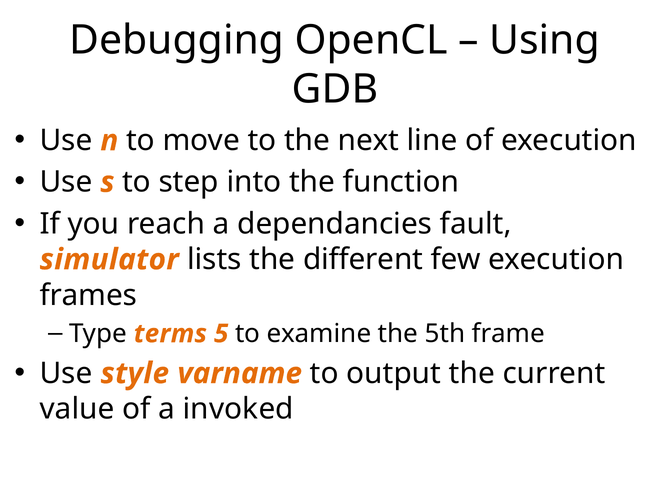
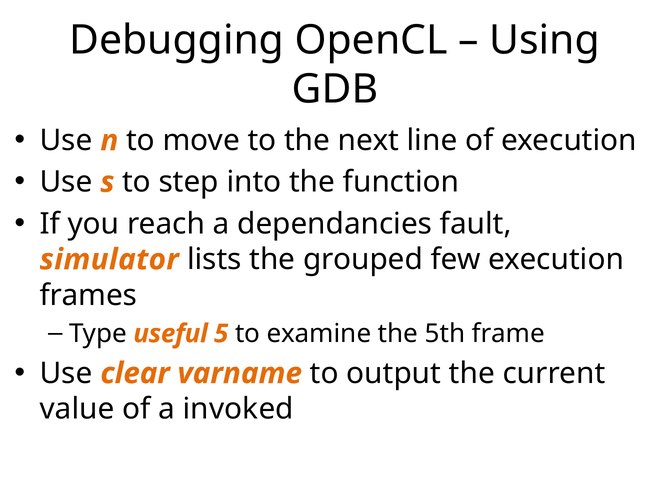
different: different -> grouped (363, 260)
terms: terms -> useful (171, 334)
style: style -> clear (135, 374)
